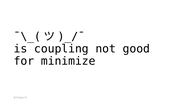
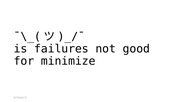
coupling: coupling -> failures (61, 49)
